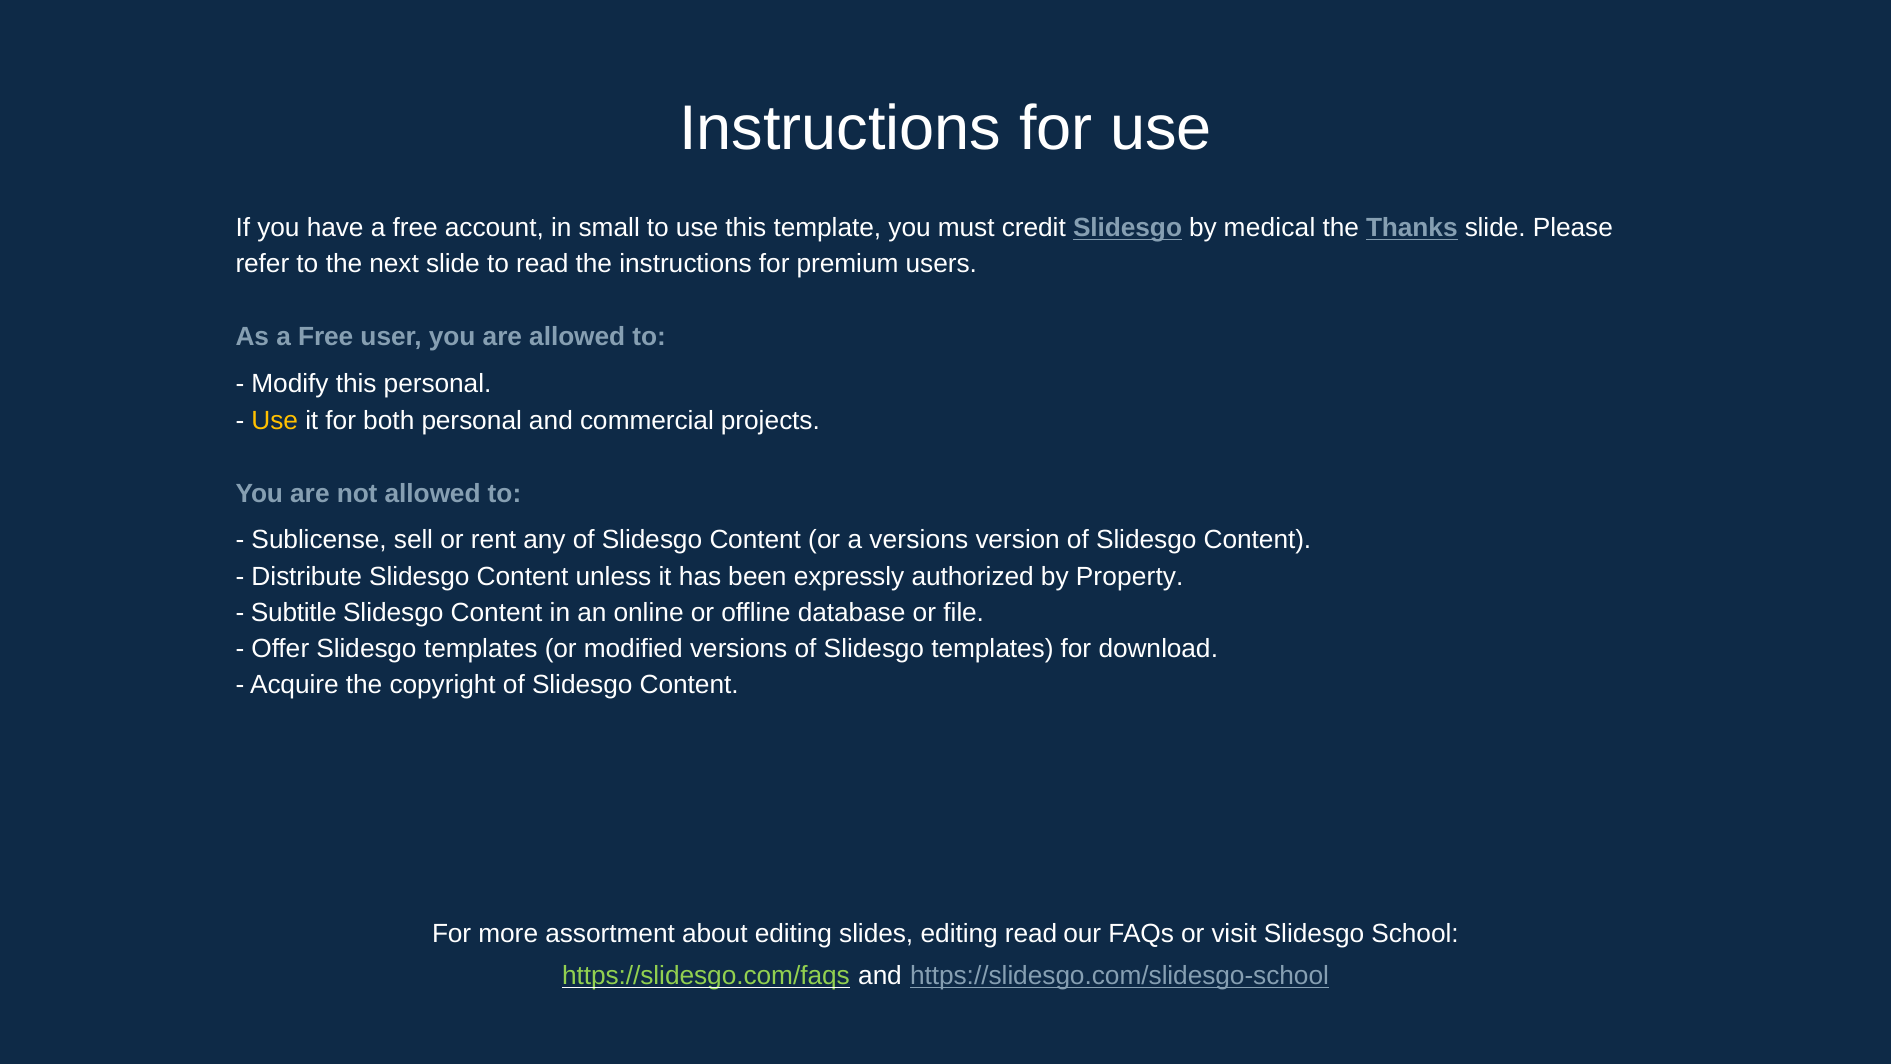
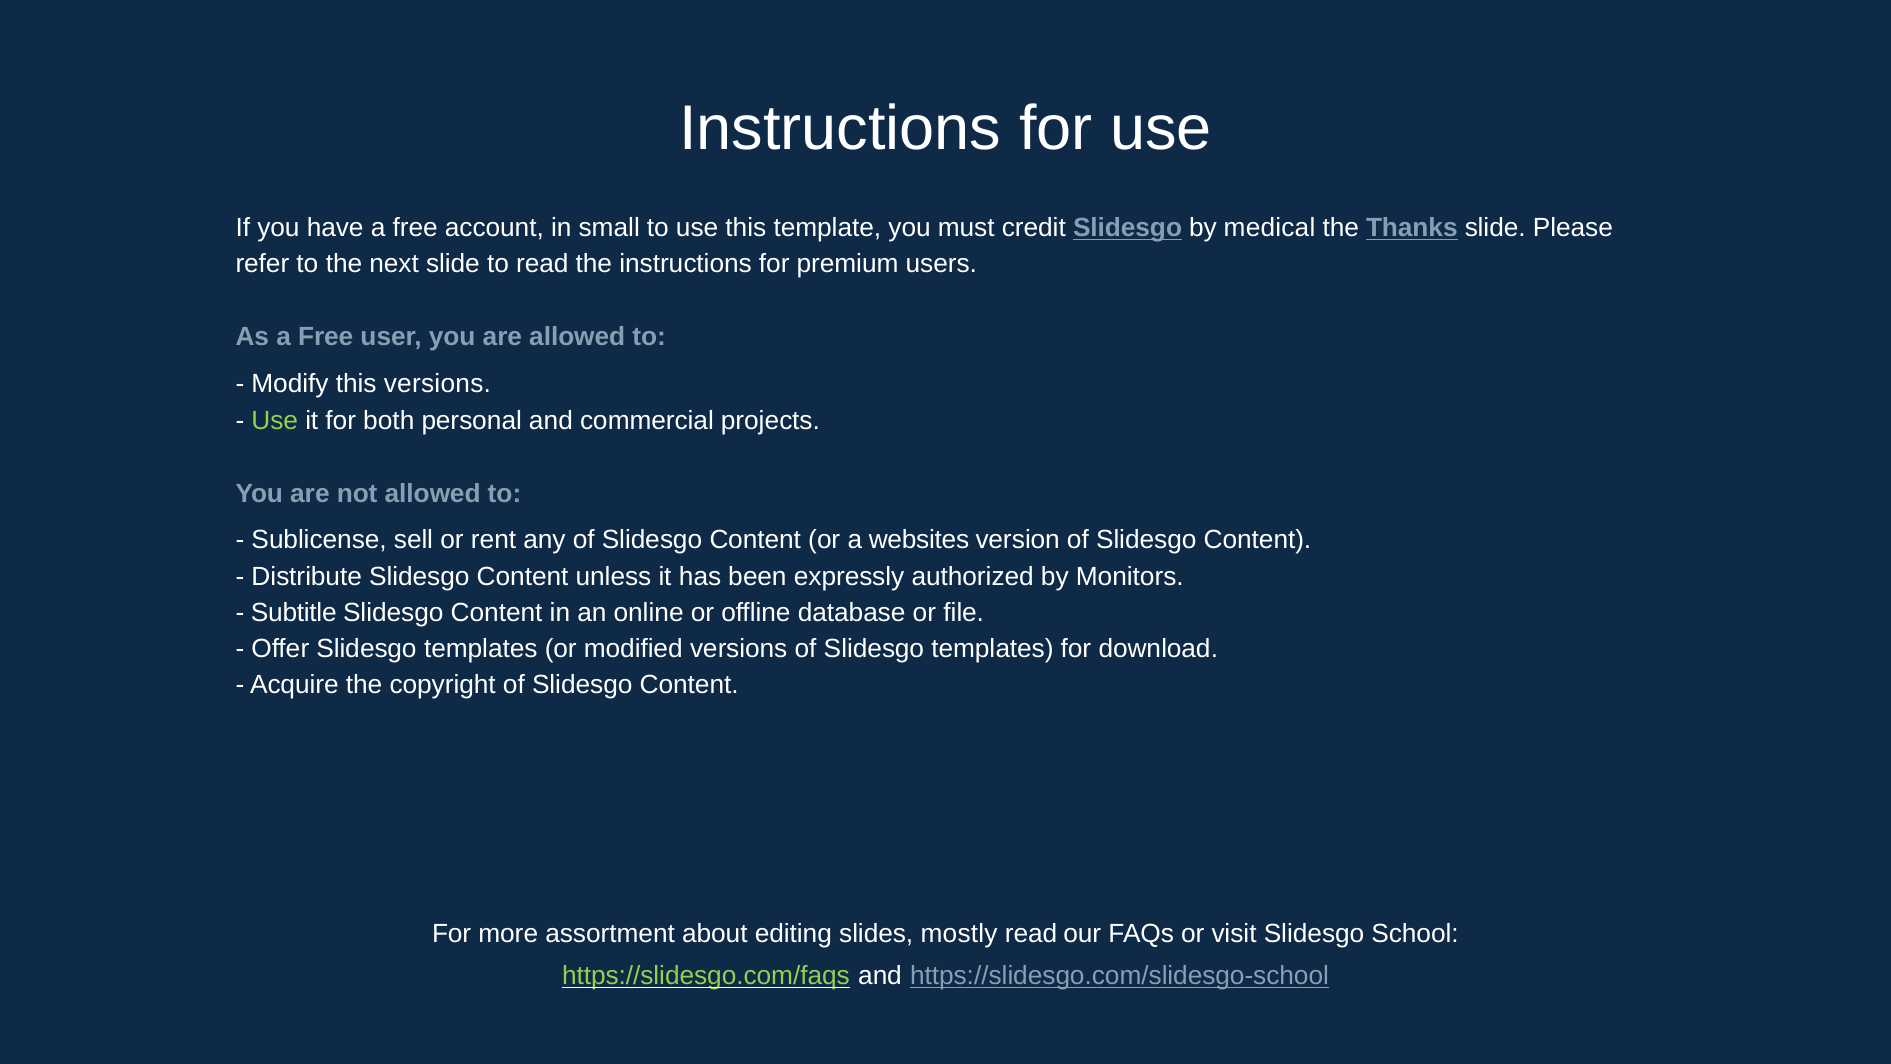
this personal: personal -> versions (437, 384)
Use colour: yellow -> light green (275, 420)
a versions: versions -> websites (919, 540)
Property: Property -> Monitors (1130, 576)
slides editing: editing -> mostly (959, 933)
